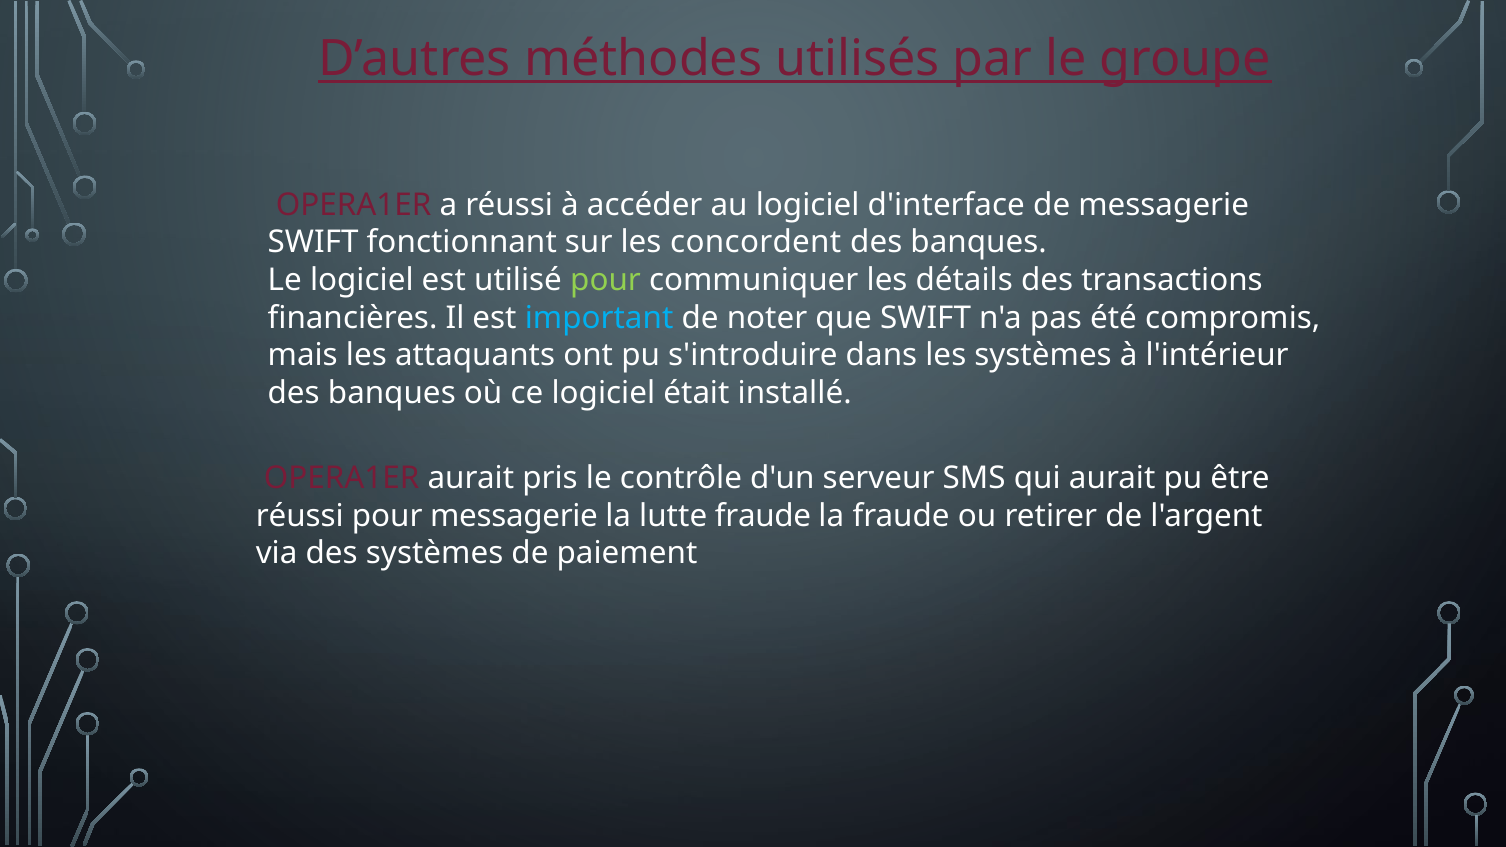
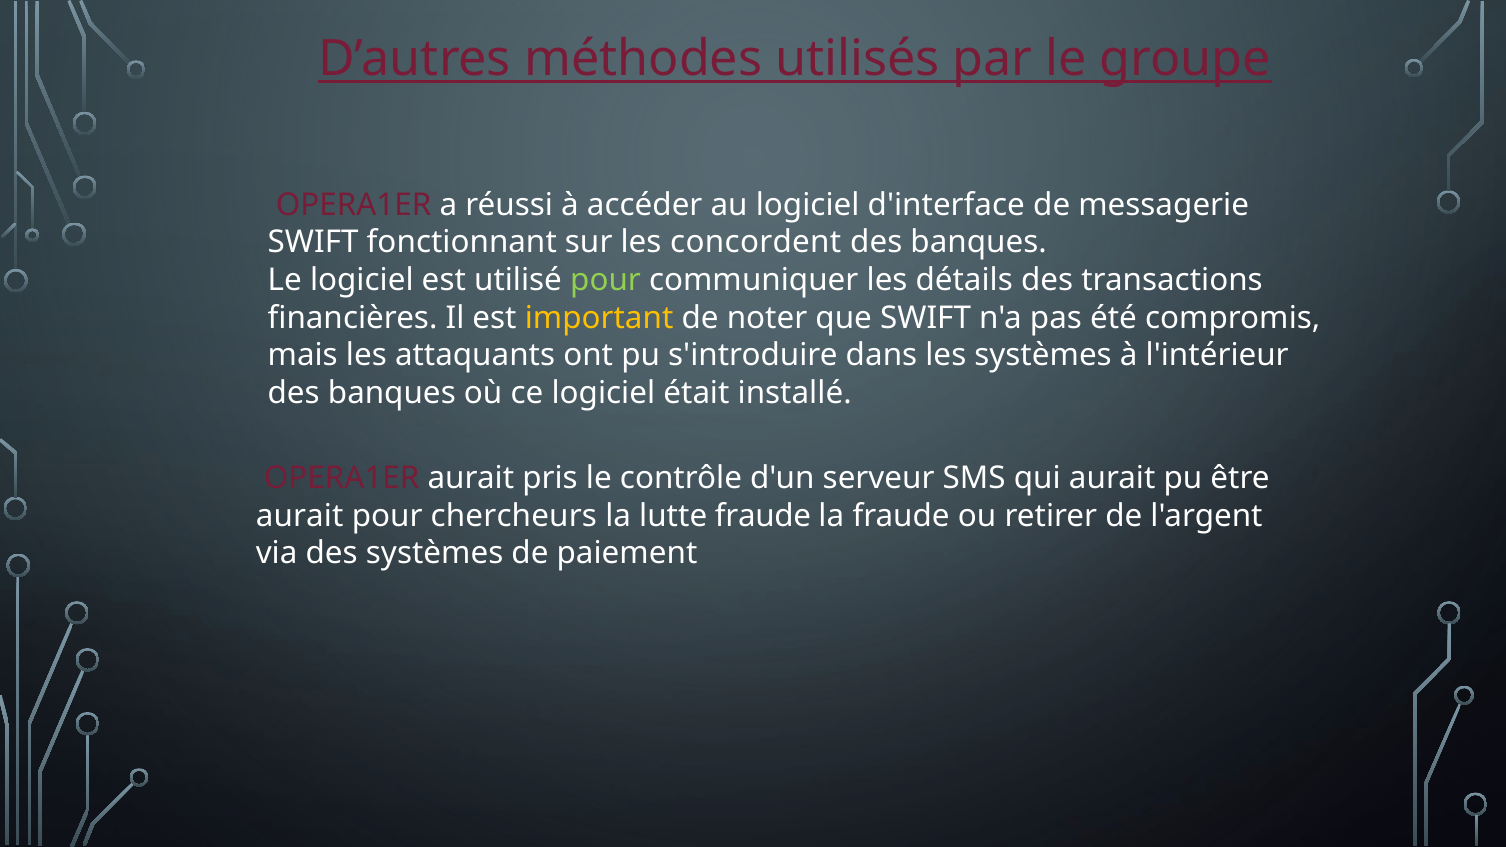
important colour: light blue -> yellow (599, 318)
réussi: réussi -> aurait (300, 516)
pour messagerie: messagerie -> chercheurs (514, 516)
